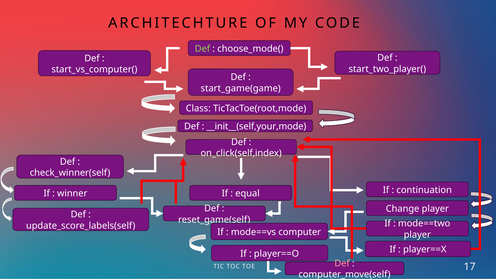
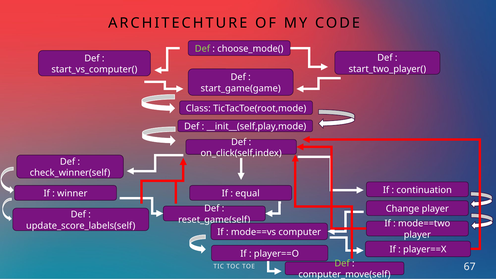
__init__(self,your,mode: __init__(self,your,mode -> __init__(self,play,mode (256, 126)
Def colour: pink -> light green (342, 263)
17: 17 -> 67 (470, 267)
